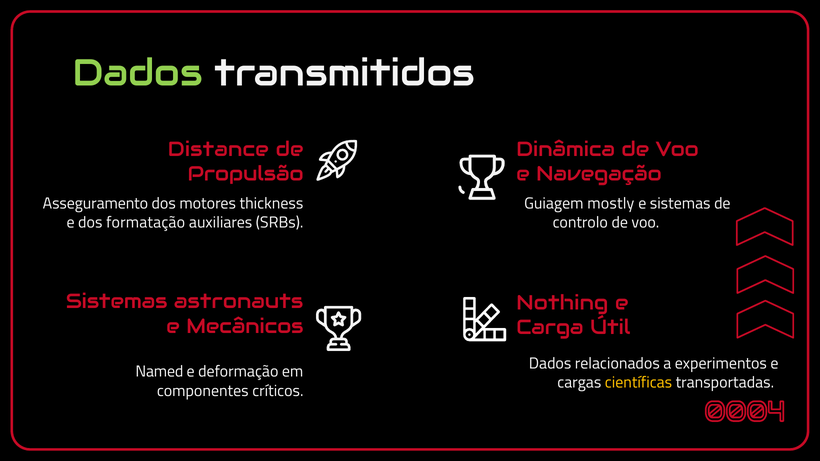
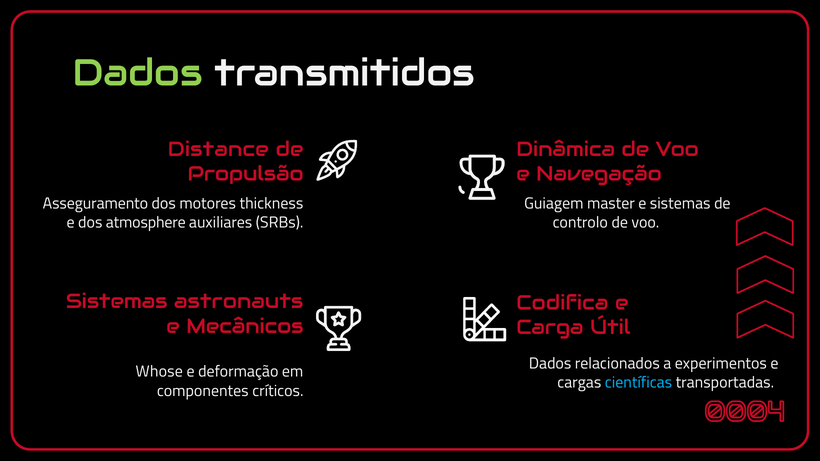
mostly: mostly -> master (611, 204)
formatação: formatação -> atmosphere (146, 223)
Nothing: Nothing -> Codifica (562, 303)
Named: Named -> Whose (159, 372)
científicas colour: yellow -> light blue (638, 383)
